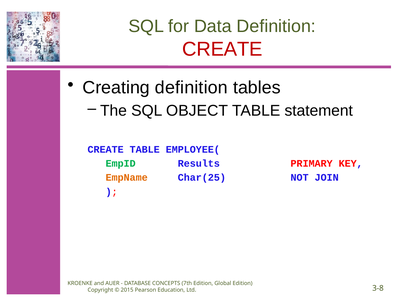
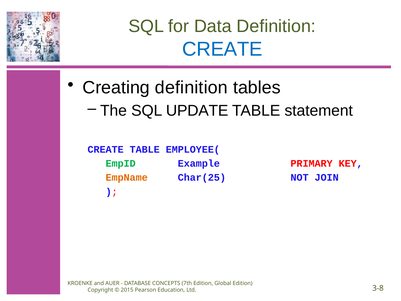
CREATE colour: red -> blue (222, 49)
OBJECT: OBJECT -> UPDATE (197, 111)
Results: Results -> Example (199, 164)
